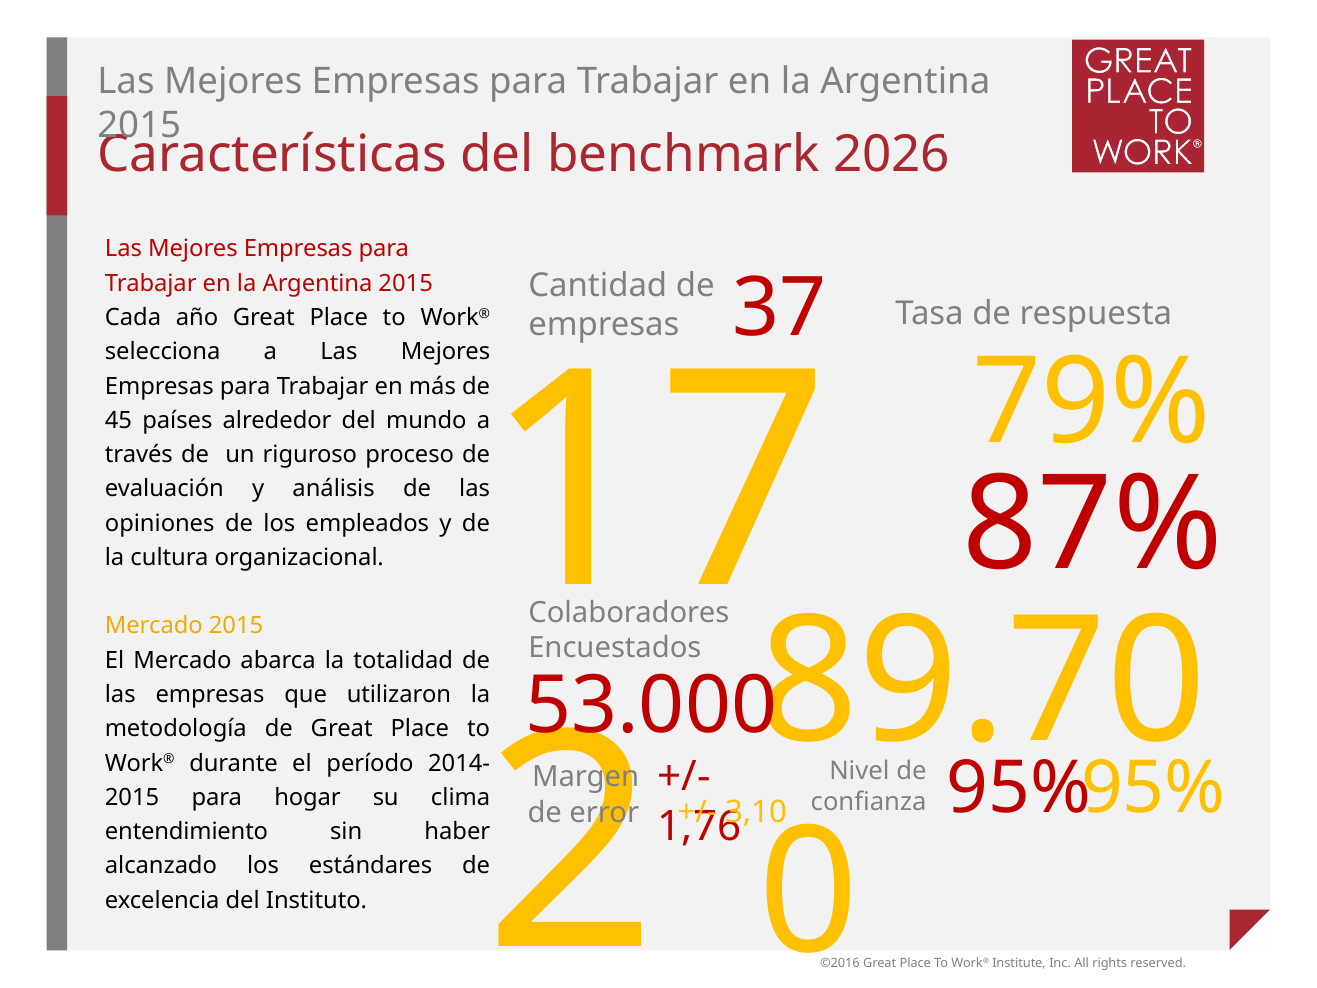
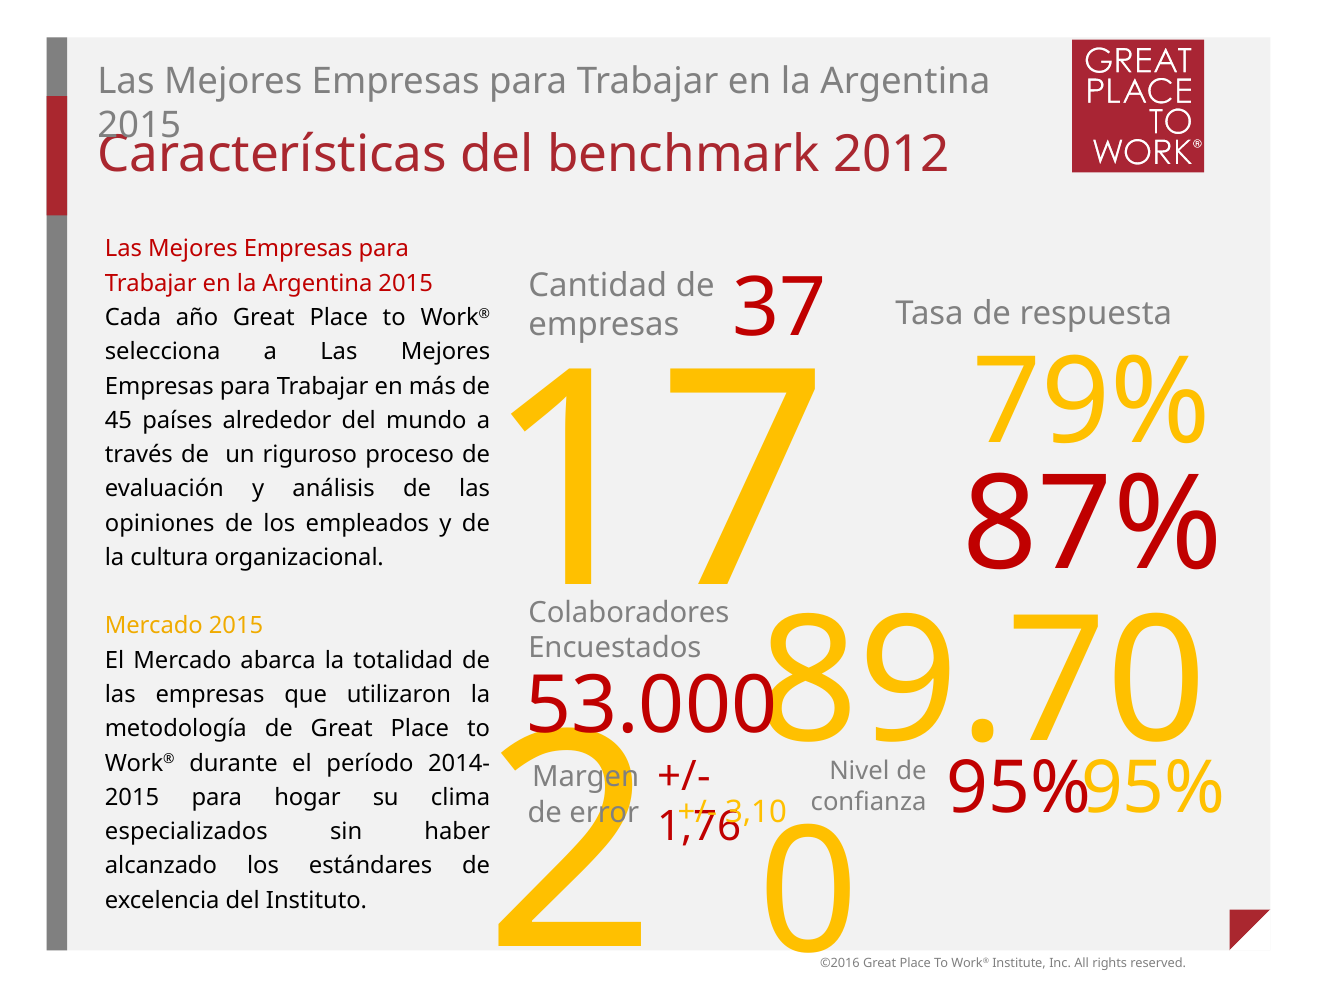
2026: 2026 -> 2012 (892, 155)
entendimiento: entendimiento -> especializados (186, 832)
